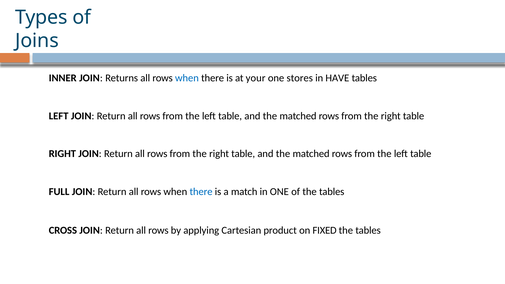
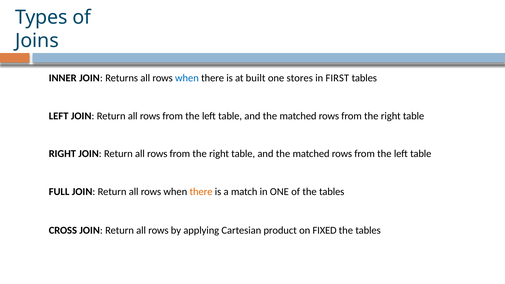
your: your -> built (256, 78)
HAVE: HAVE -> FIRST (337, 78)
there colour: blue -> orange (201, 192)
